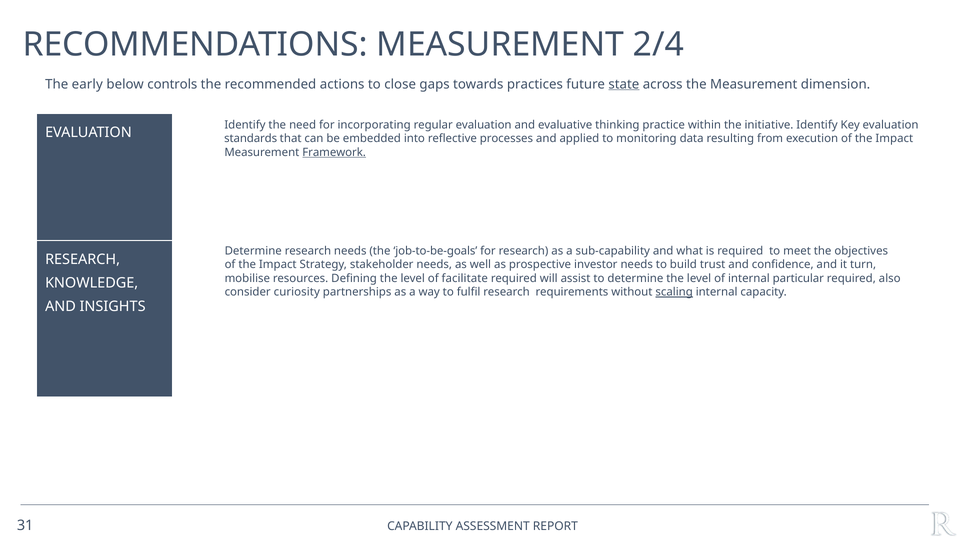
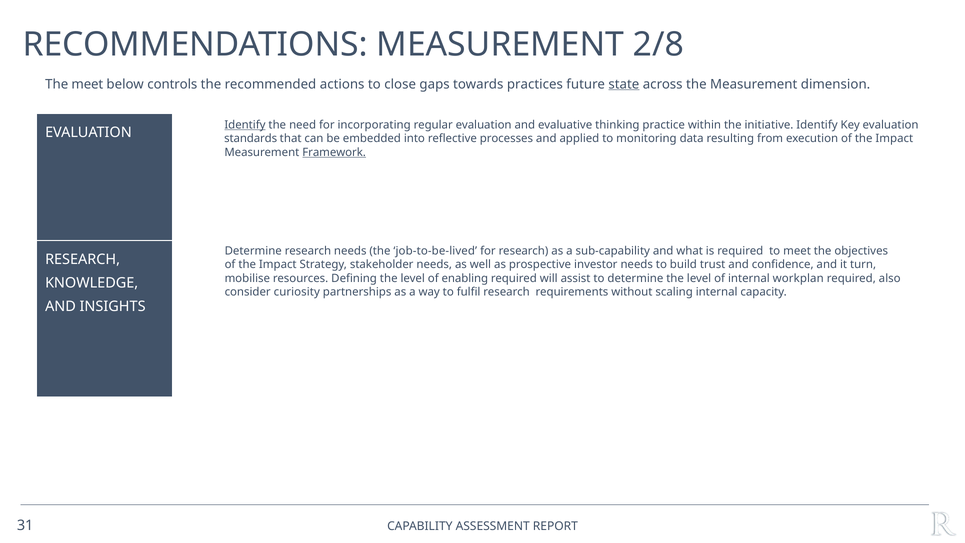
2/4: 2/4 -> 2/8 (658, 45)
The early: early -> meet (87, 84)
Identify underline: none -> present (245, 125)
job-to-be-goals: job-to-be-goals -> job-to-be-lived (435, 251)
facilitate: facilitate -> enabling (465, 278)
particular: particular -> workplan (798, 278)
scaling underline: present -> none (674, 292)
